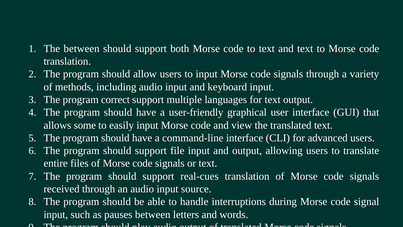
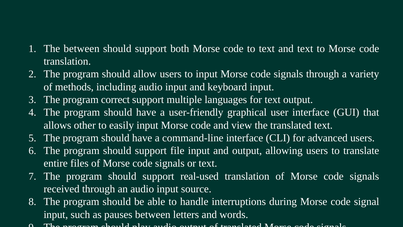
some: some -> other (85, 125)
real-cues: real-cues -> real-used (200, 176)
